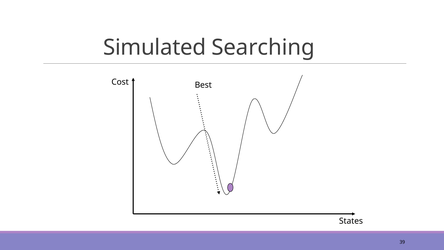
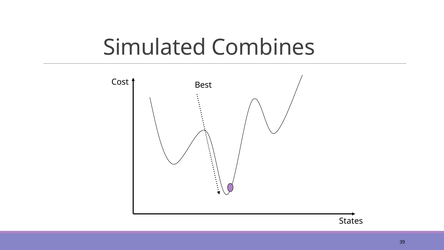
Searching: Searching -> Combines (263, 48)
